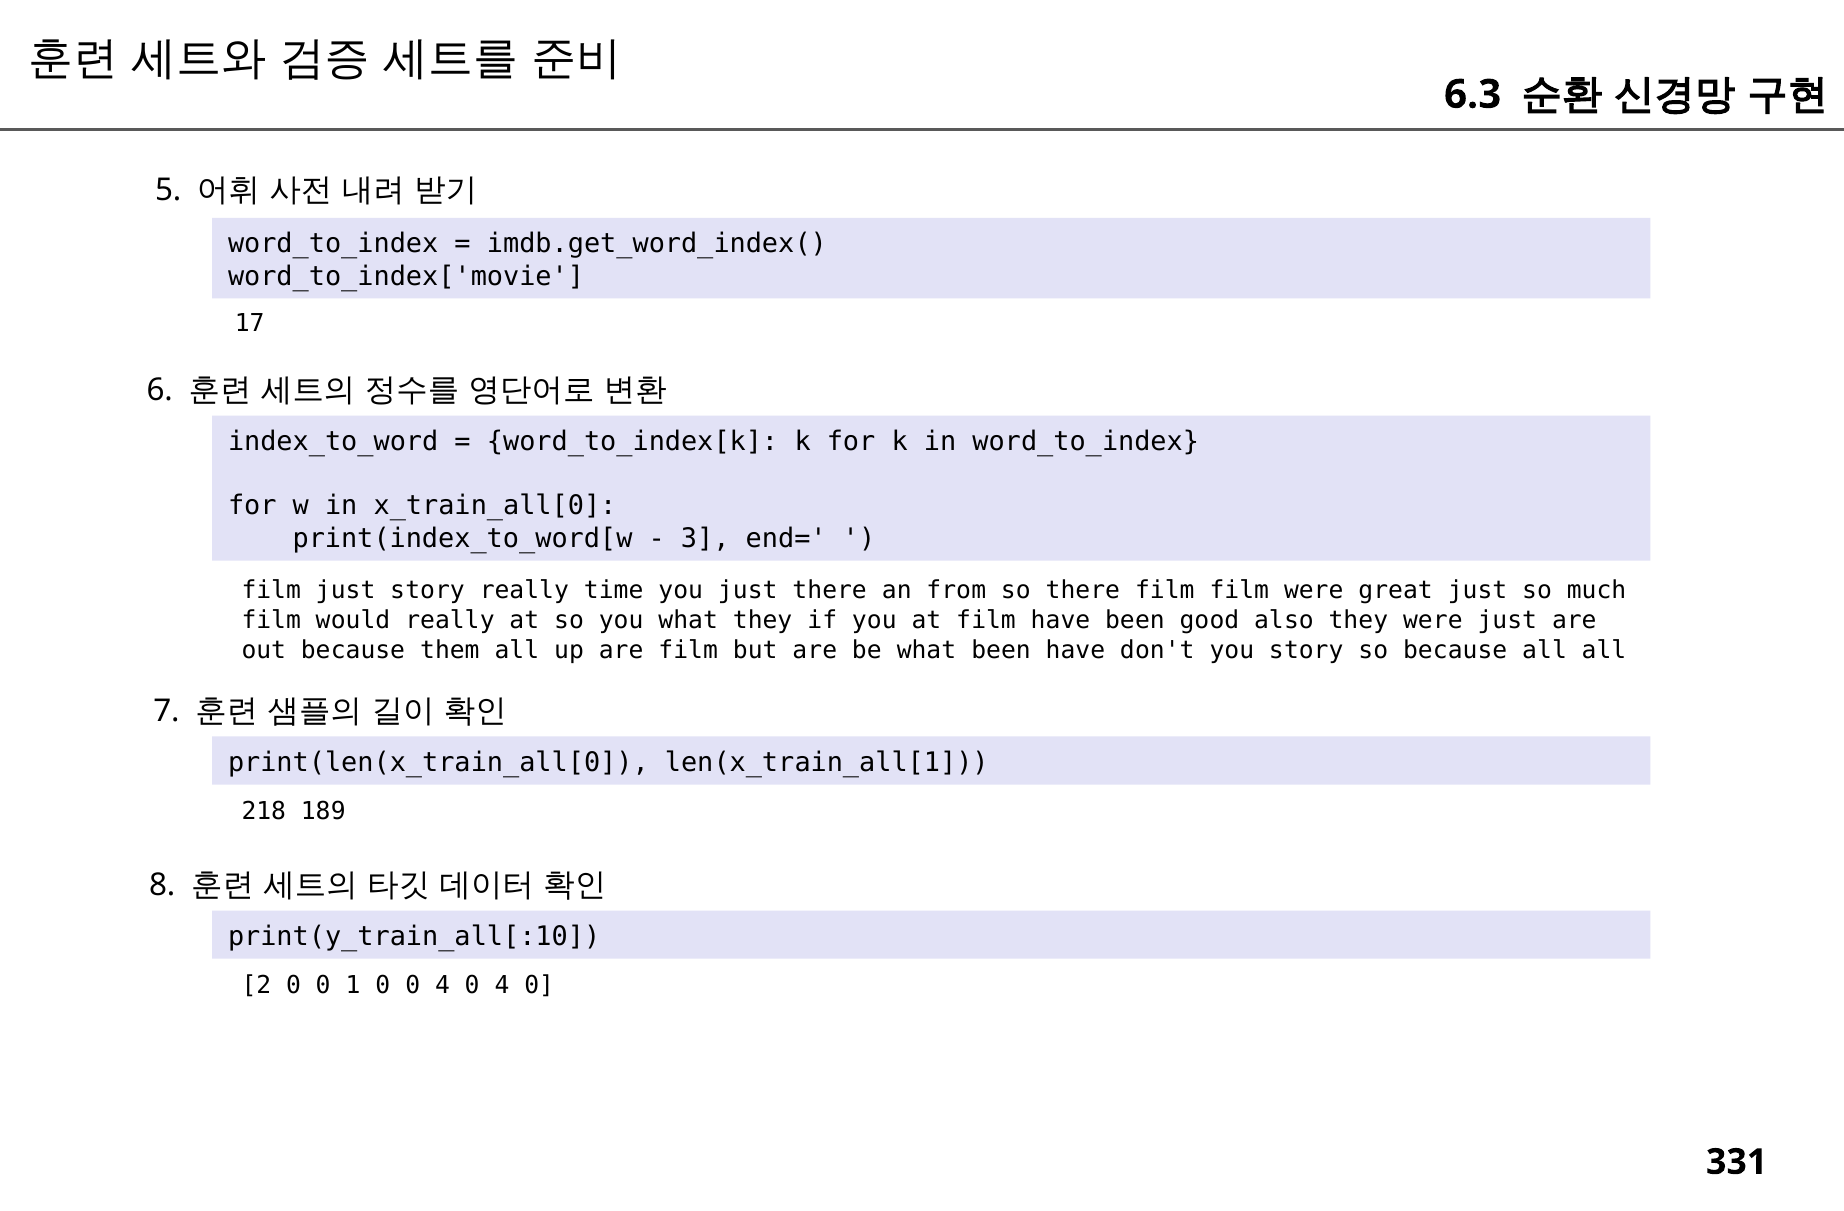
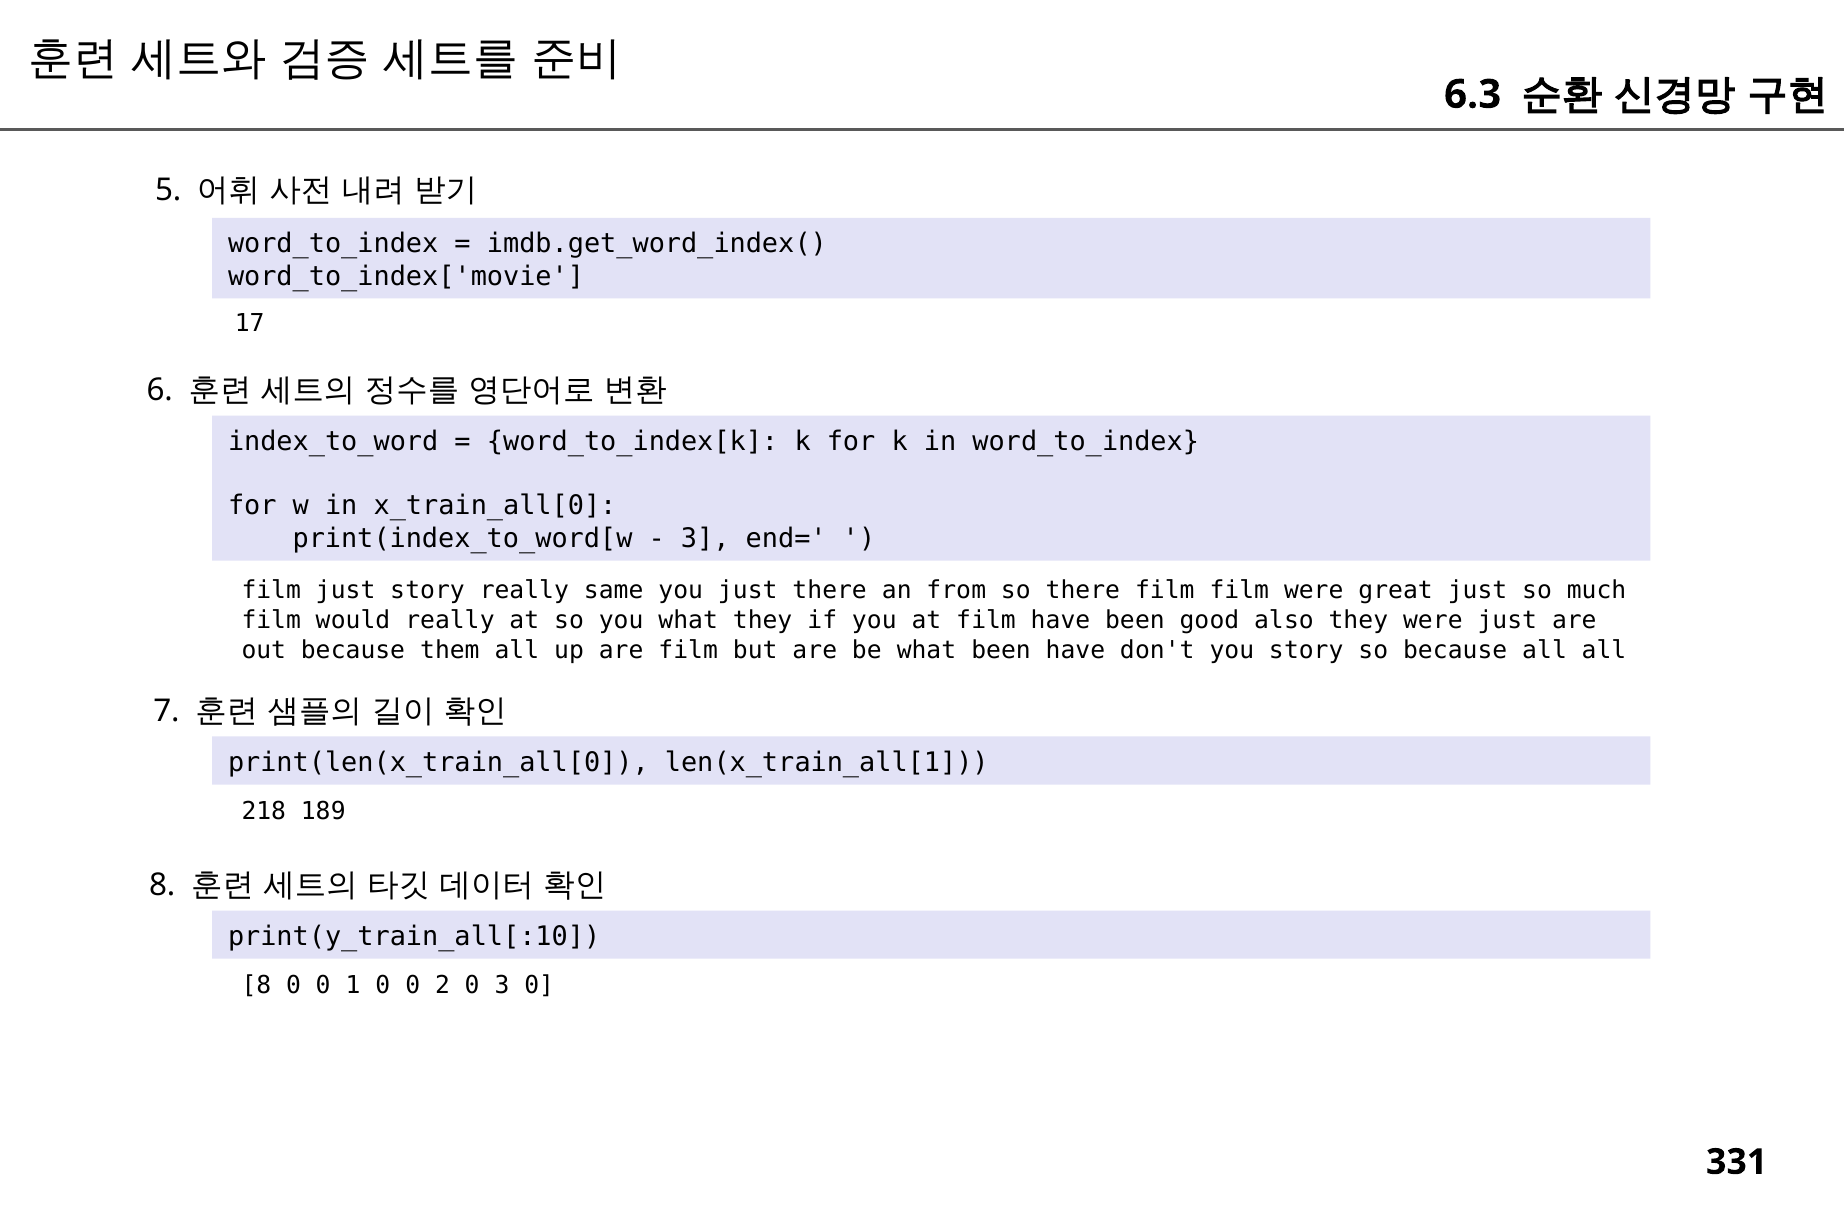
time: time -> same (614, 591)
2: 2 -> 8 (256, 985)
0 0 4: 4 -> 2 (443, 985)
4: 4 -> 3 (502, 985)
